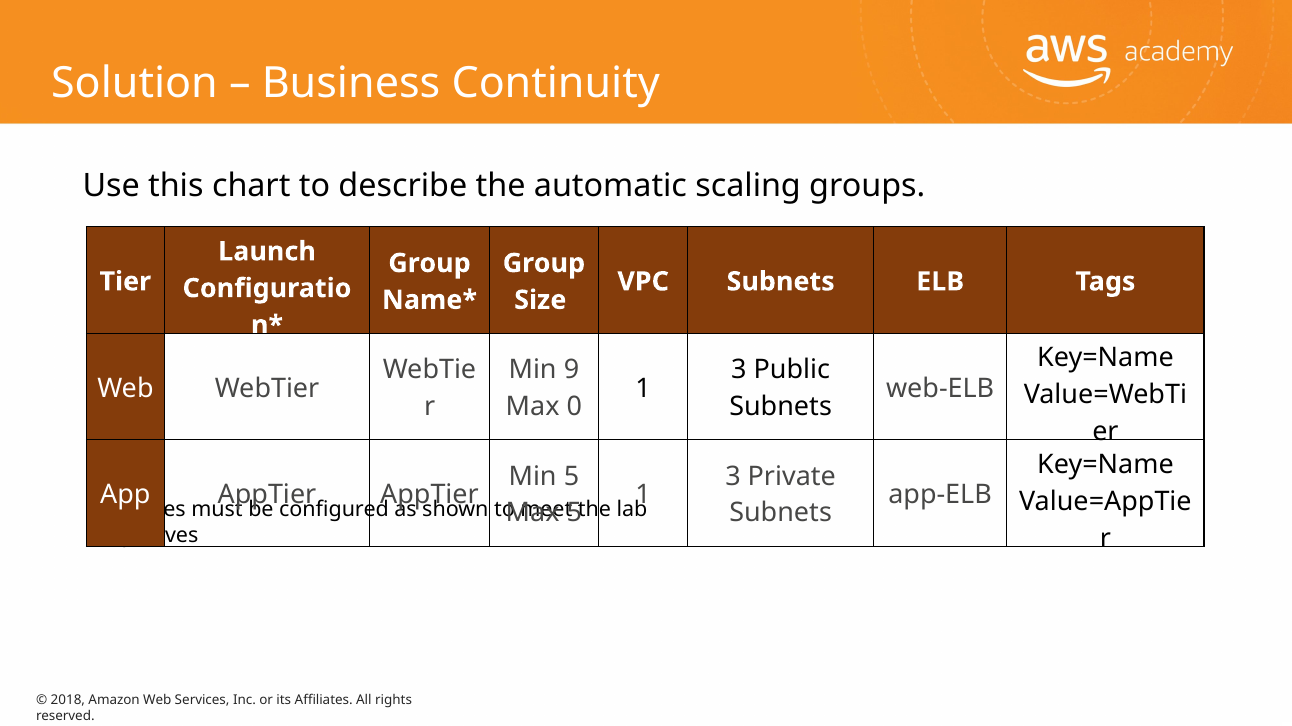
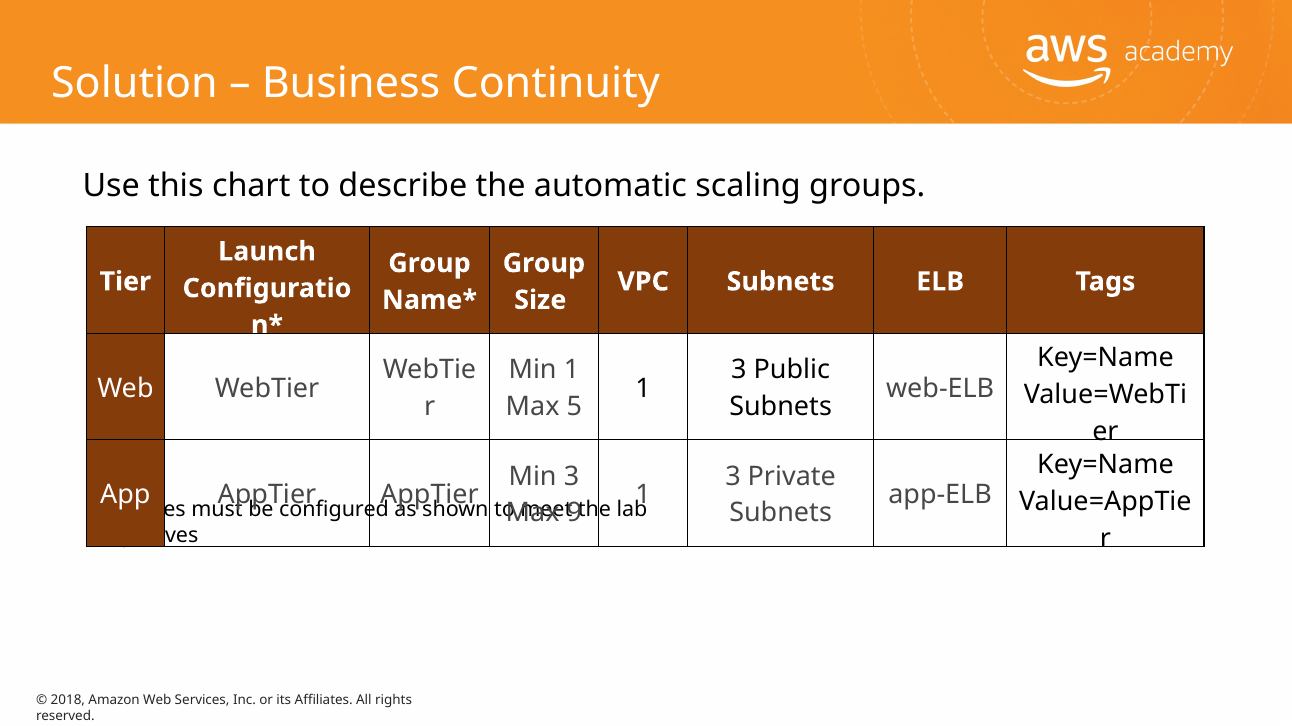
Min 9: 9 -> 1 (571, 370)
0: 0 -> 5 (574, 407)
Min 5: 5 -> 3 (571, 477)
5: 5 -> 9 (574, 514)
